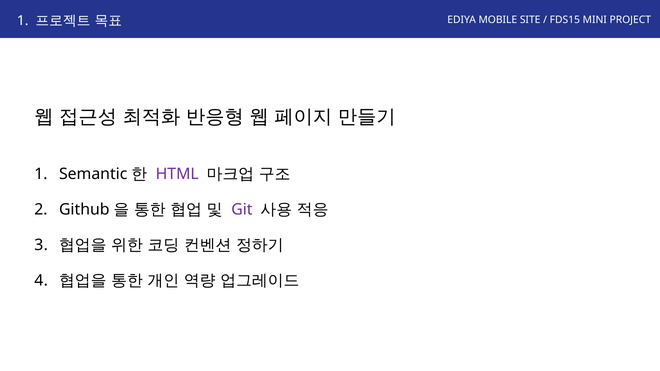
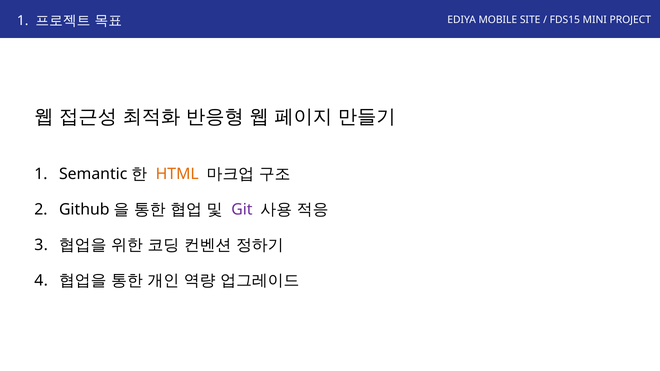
HTML colour: purple -> orange (177, 174)
